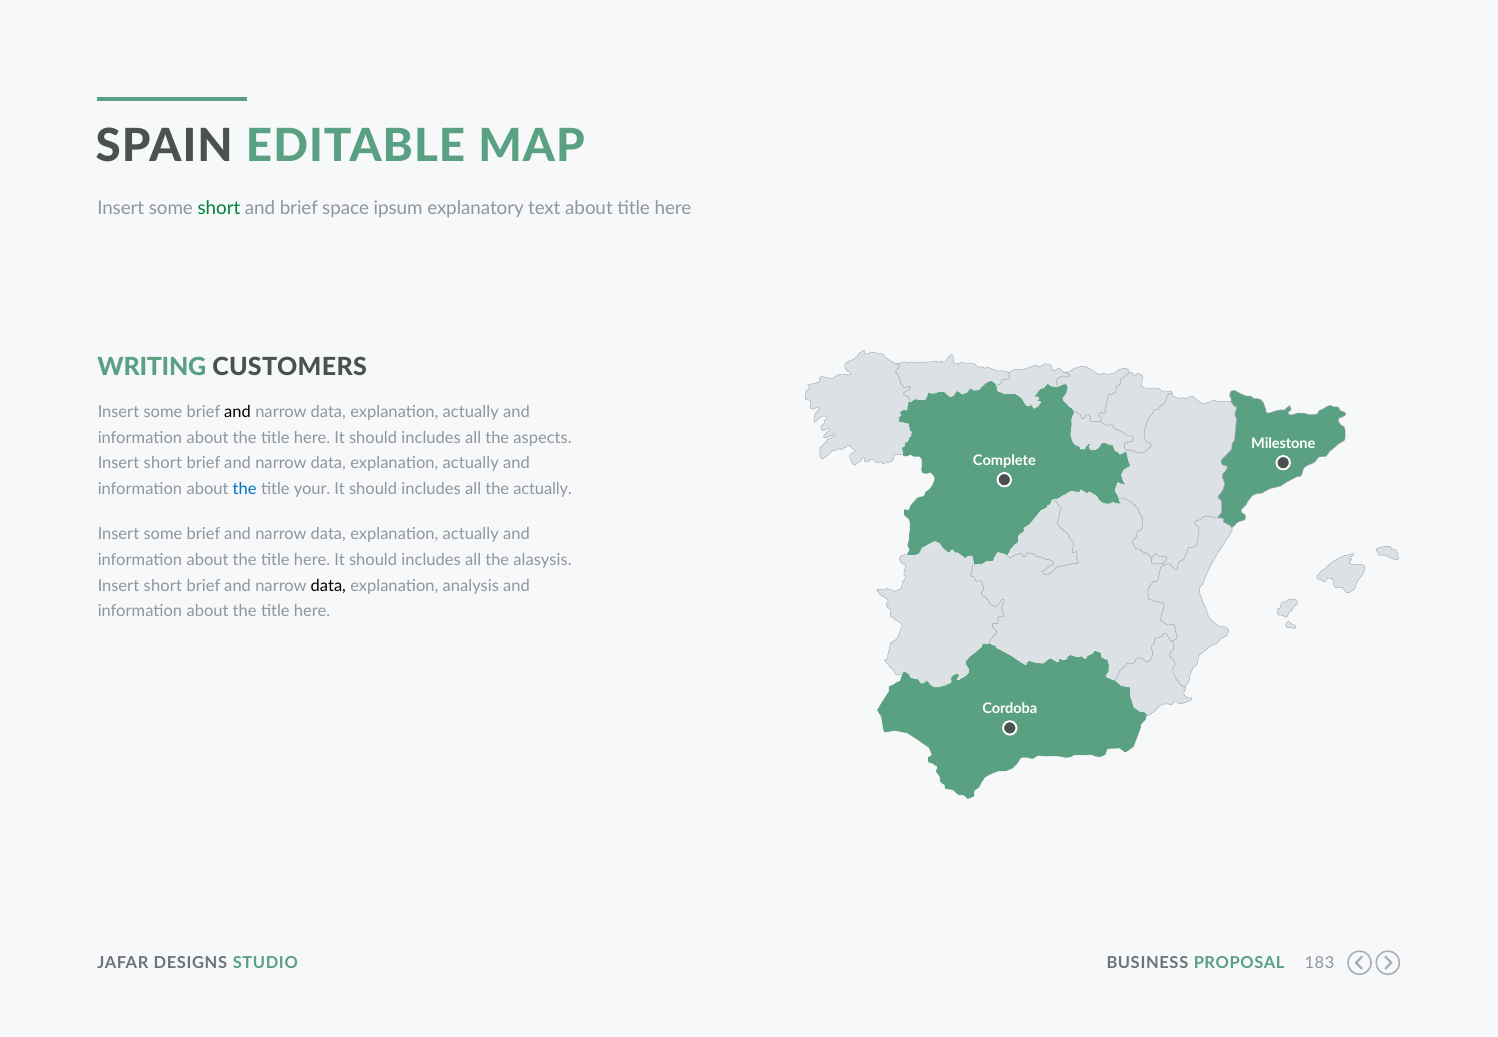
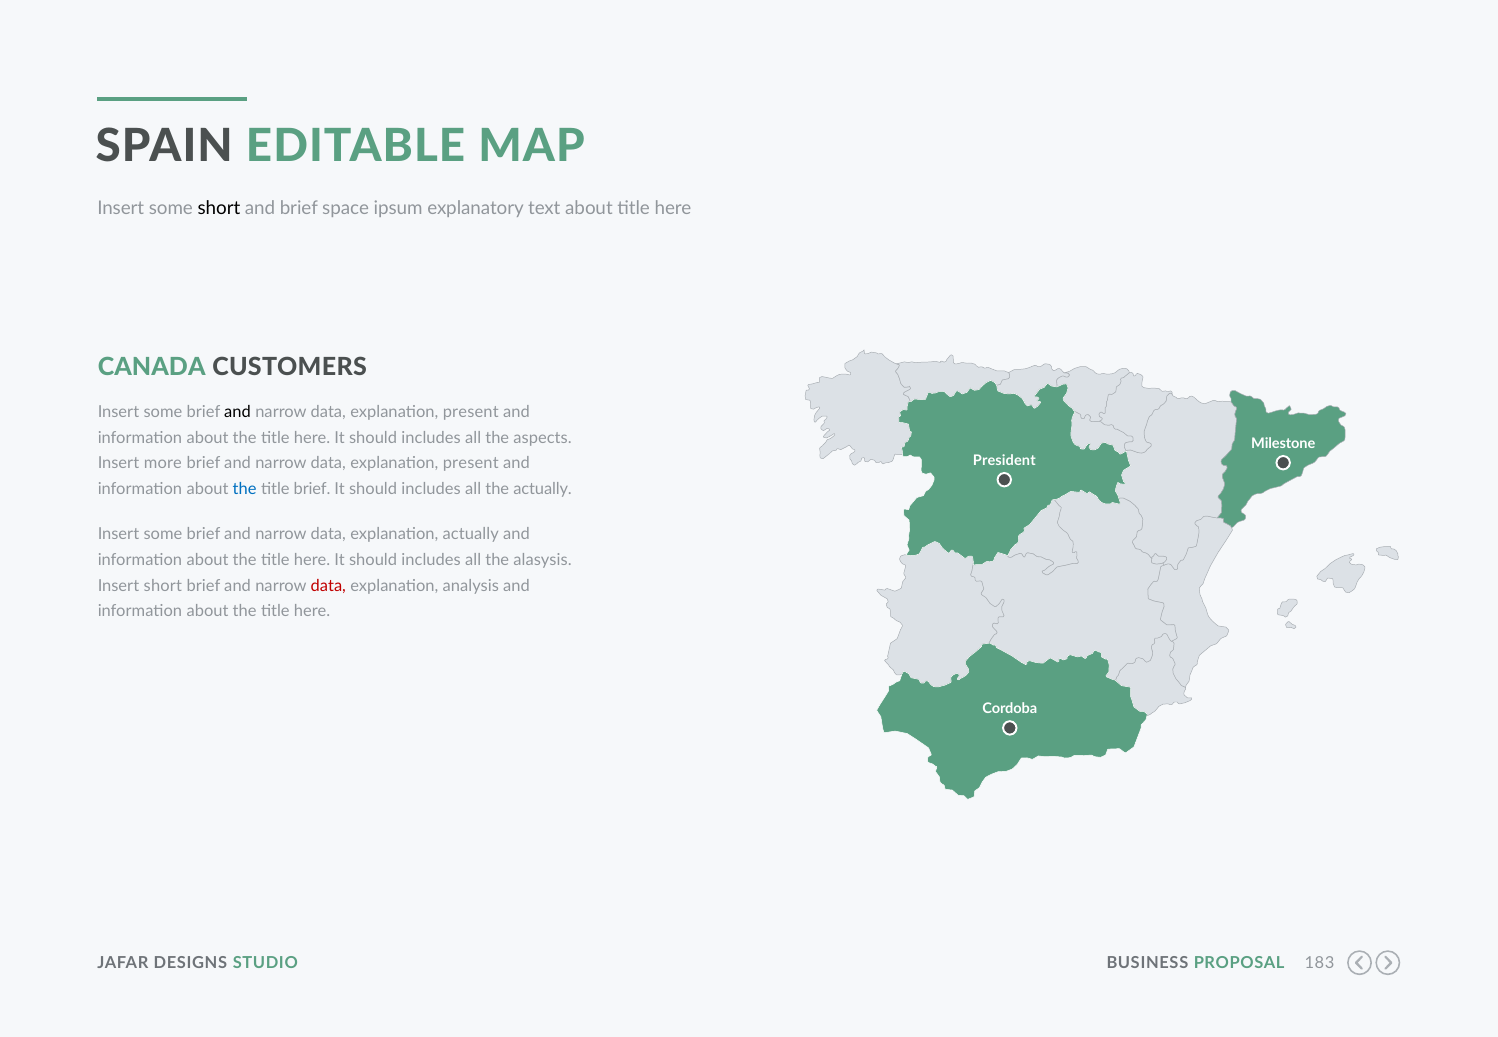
short colour: green -> black (219, 208)
WRITING: WRITING -> CANADA (152, 367)
actually: actually -> present (471, 412)
Complete: Complete -> President (1004, 461)
short: short -> more (163, 464)
actually: actually -> present (471, 464)
title your: your -> brief (312, 489)
data colour: black -> red (328, 586)
